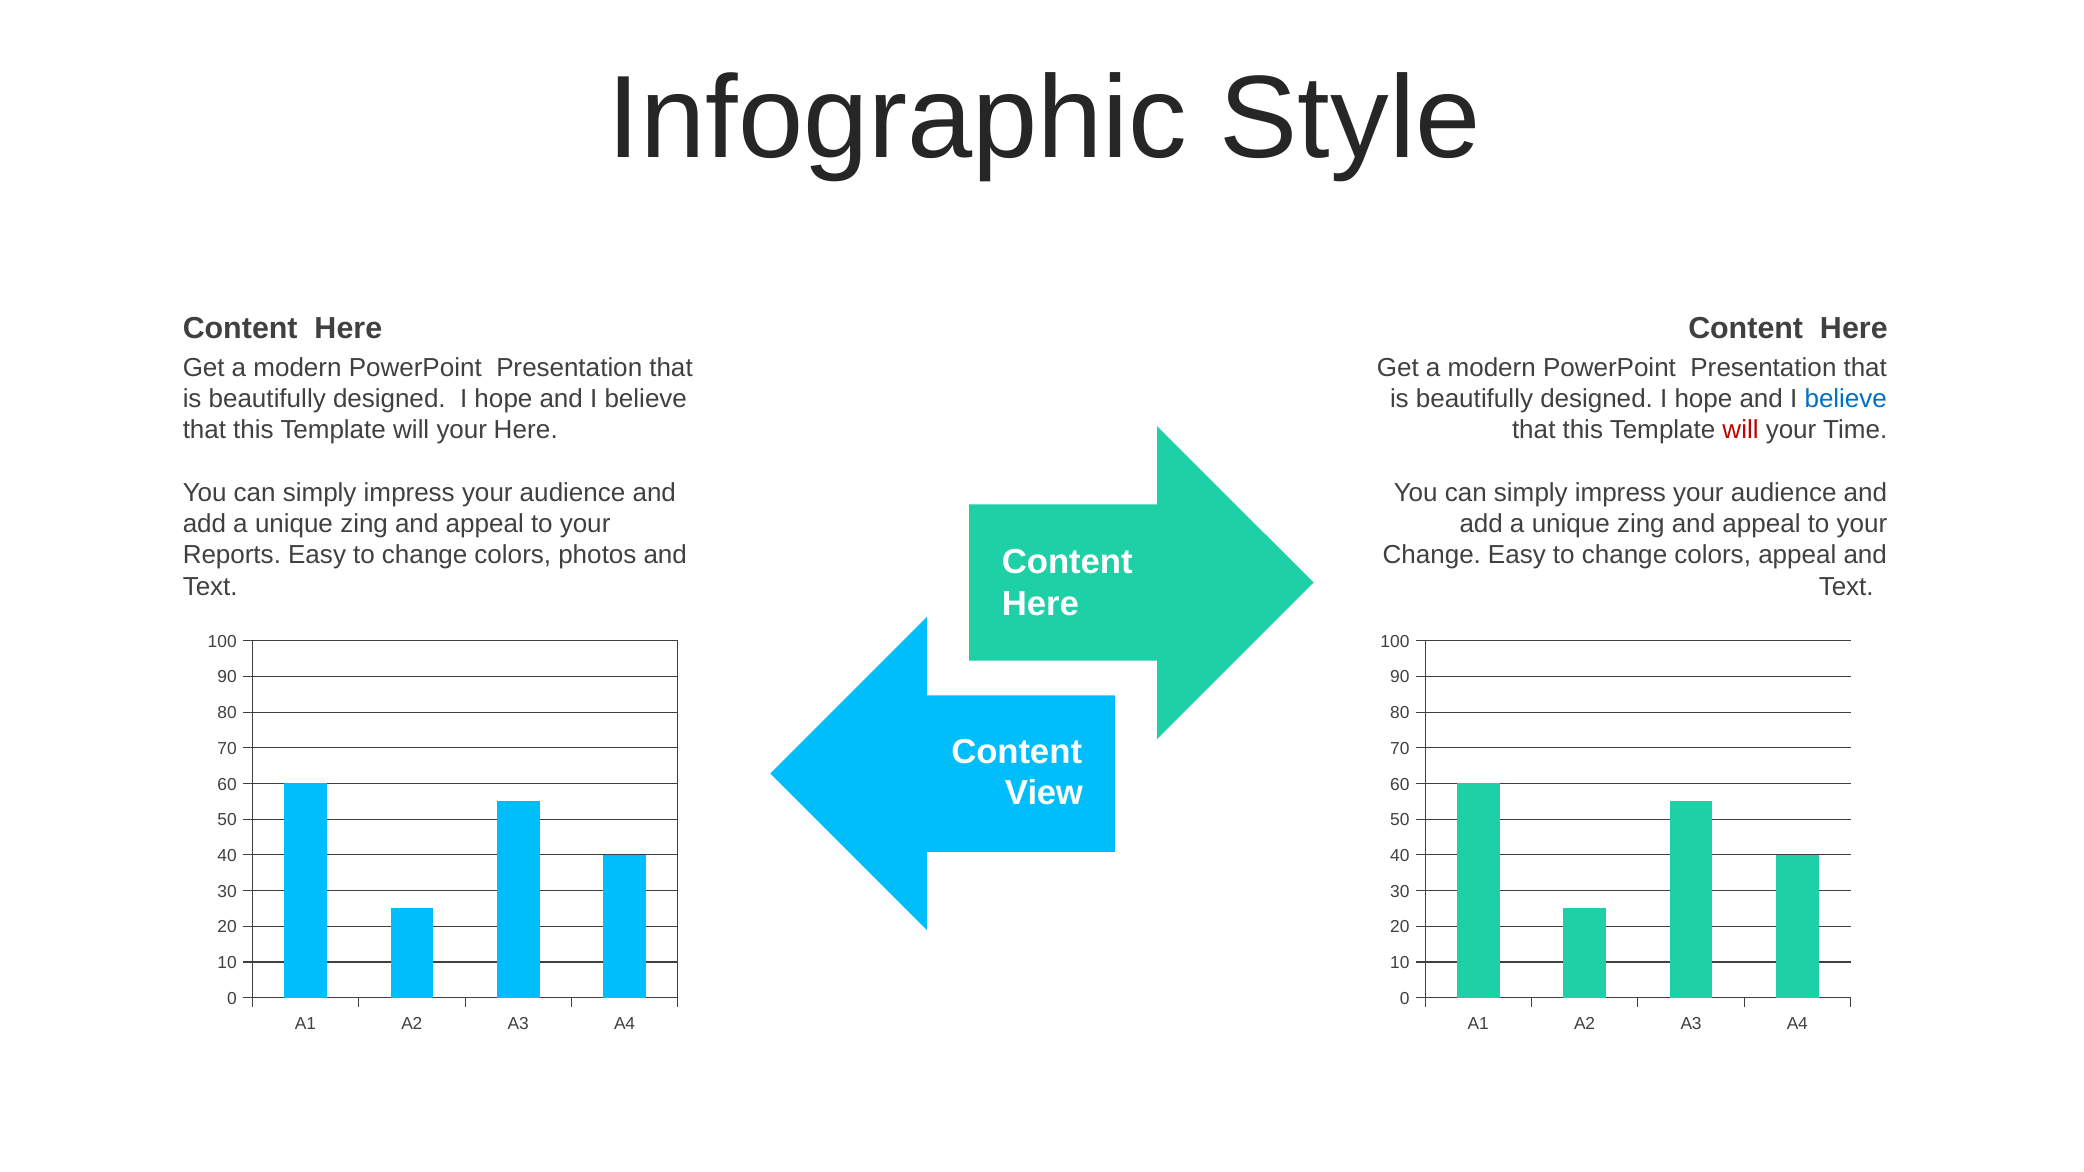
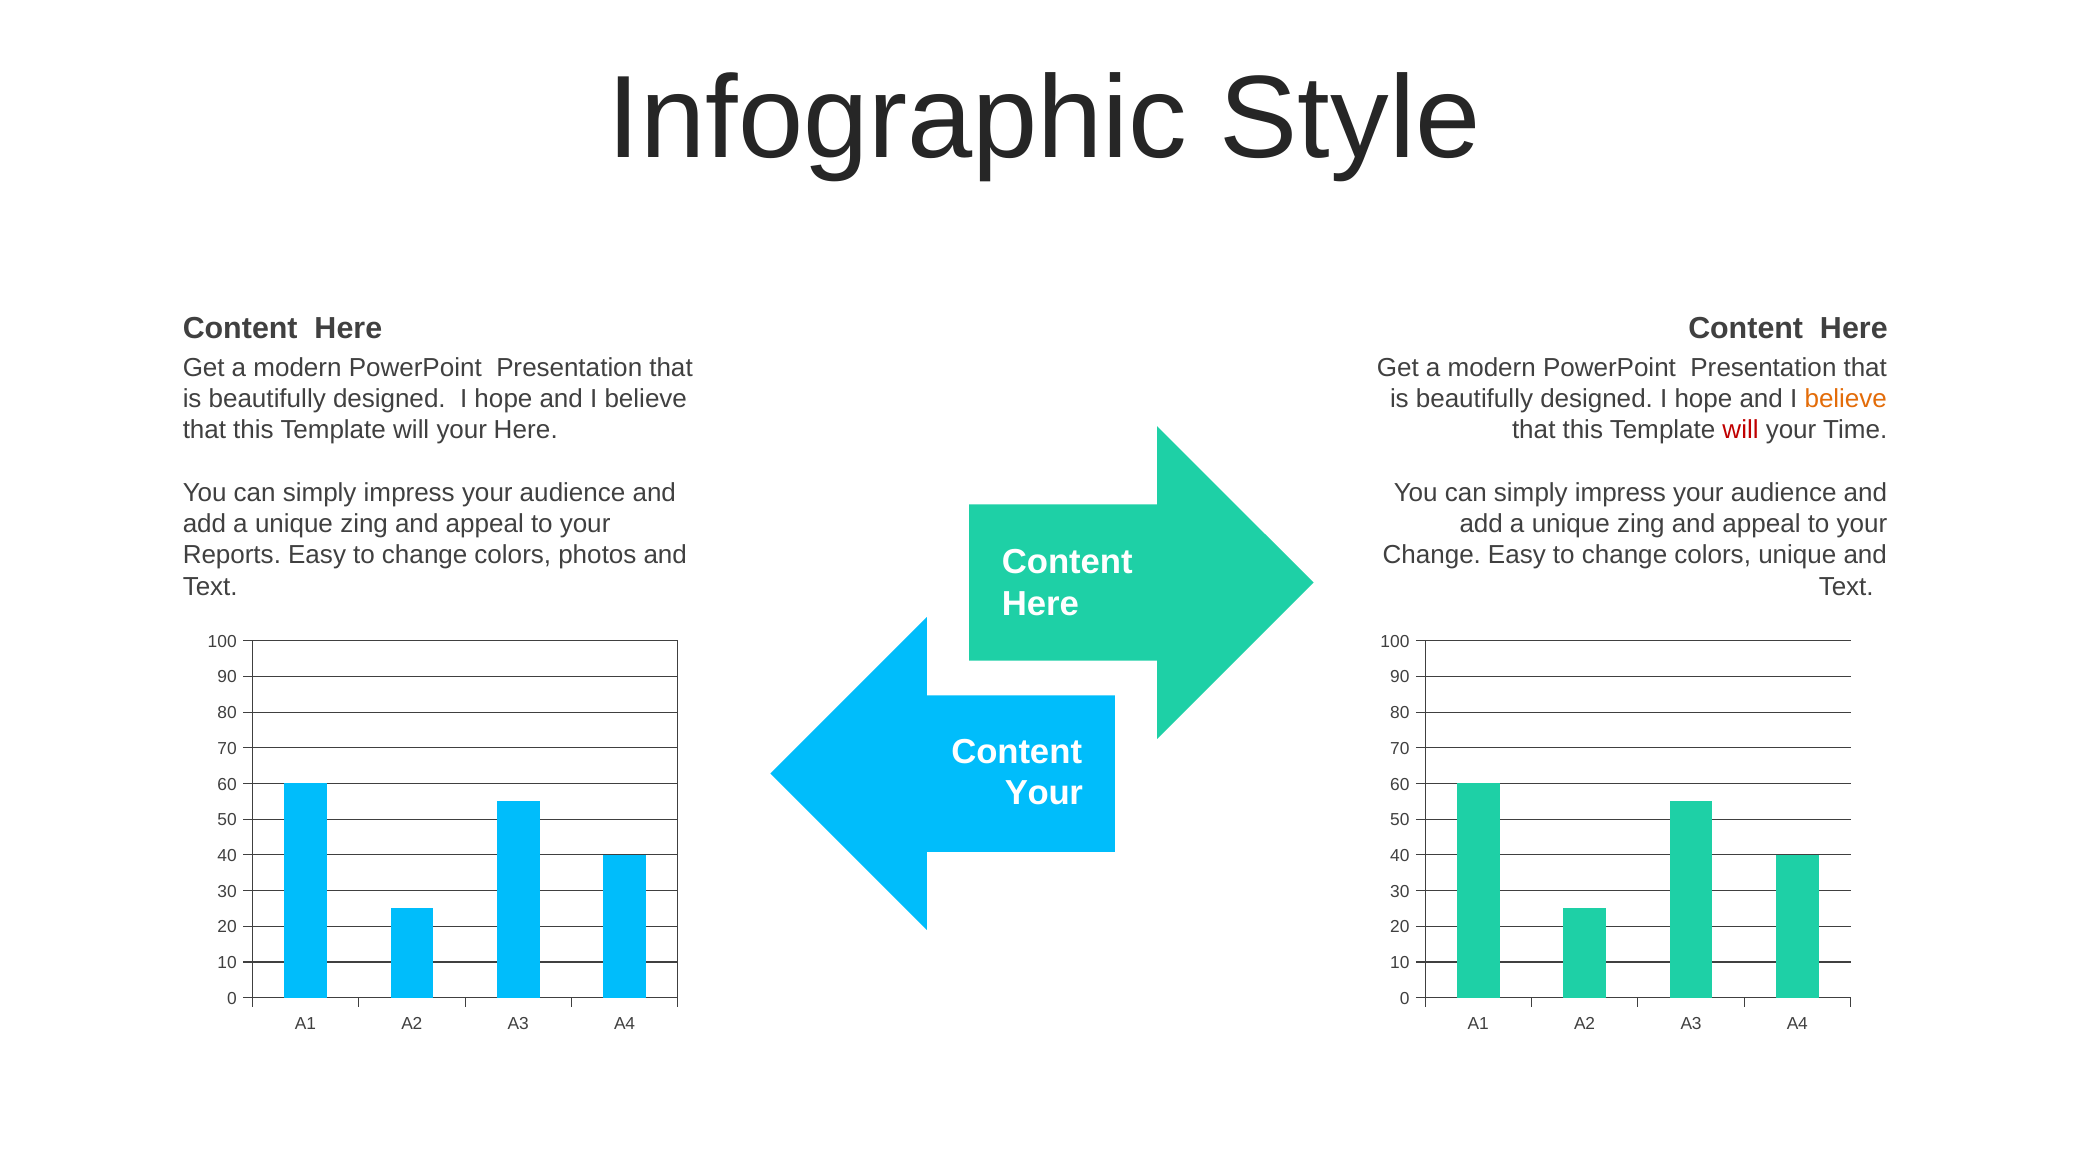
believe colour: blue -> orange (1846, 399)
colors appeal: appeal -> unique (1797, 555)
View: View -> Your (1044, 794)
